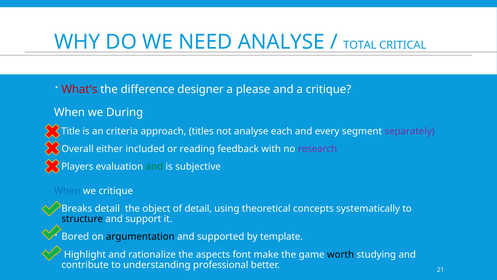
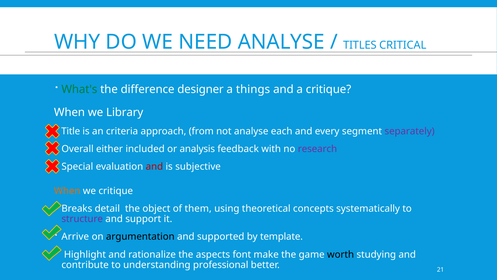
TOTAL: TOTAL -> TITLES (360, 45)
What's colour: red -> green (79, 89)
please: please -> things (253, 89)
During: During -> Library (125, 112)
titles: titles -> from (201, 131)
reading: reading -> analysis (197, 149)
Players: Players -> Special (77, 166)
and colour: green -> red (154, 166)
When colour: blue -> orange (67, 191)
of detail: detail -> them (198, 208)
structure colour: black -> purple (82, 219)
Bored: Bored -> Arrive (75, 236)
